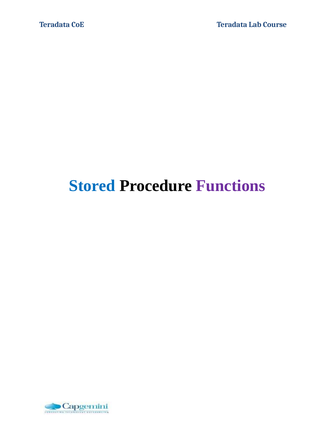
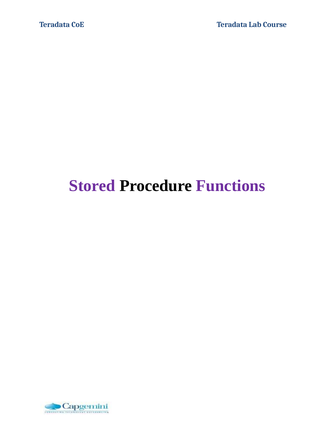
Stored colour: blue -> purple (92, 186)
